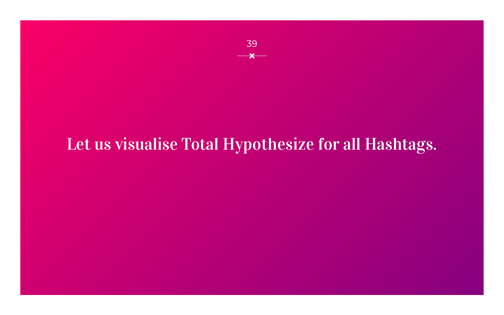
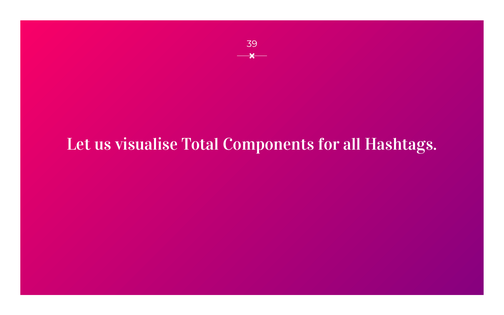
Hypothesize: Hypothesize -> Components (269, 144)
